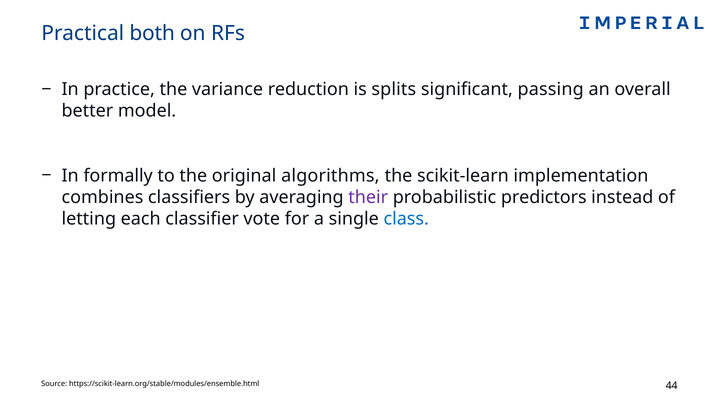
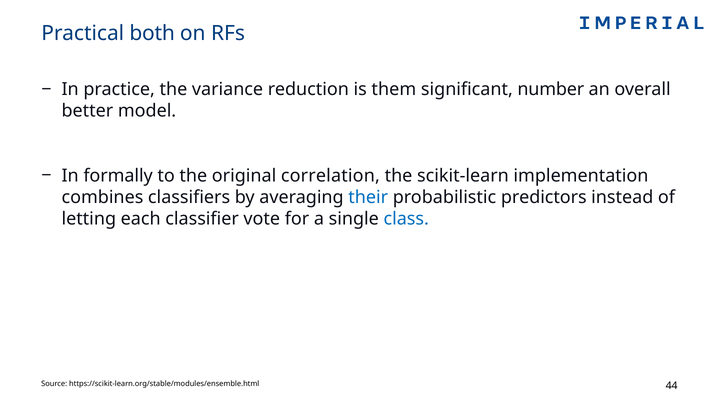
splits: splits -> them (394, 90)
passing: passing -> number (551, 90)
algorithms: algorithms -> correlation (330, 176)
their colour: purple -> blue (368, 197)
